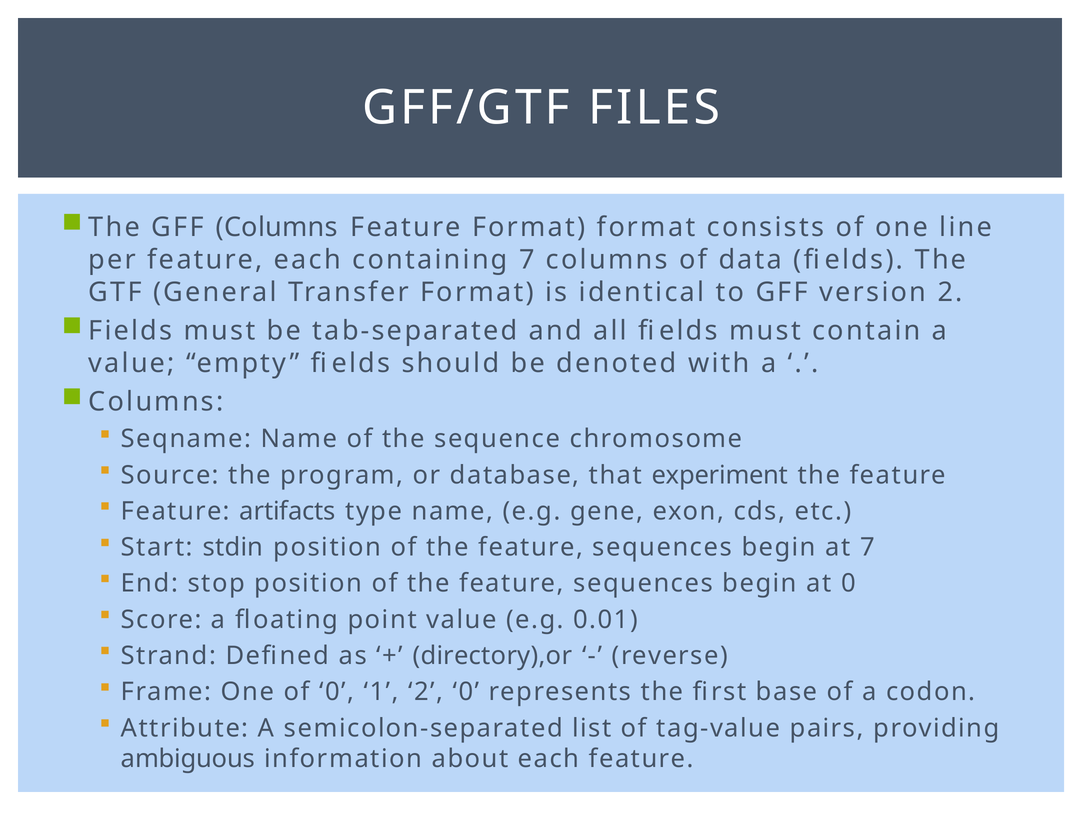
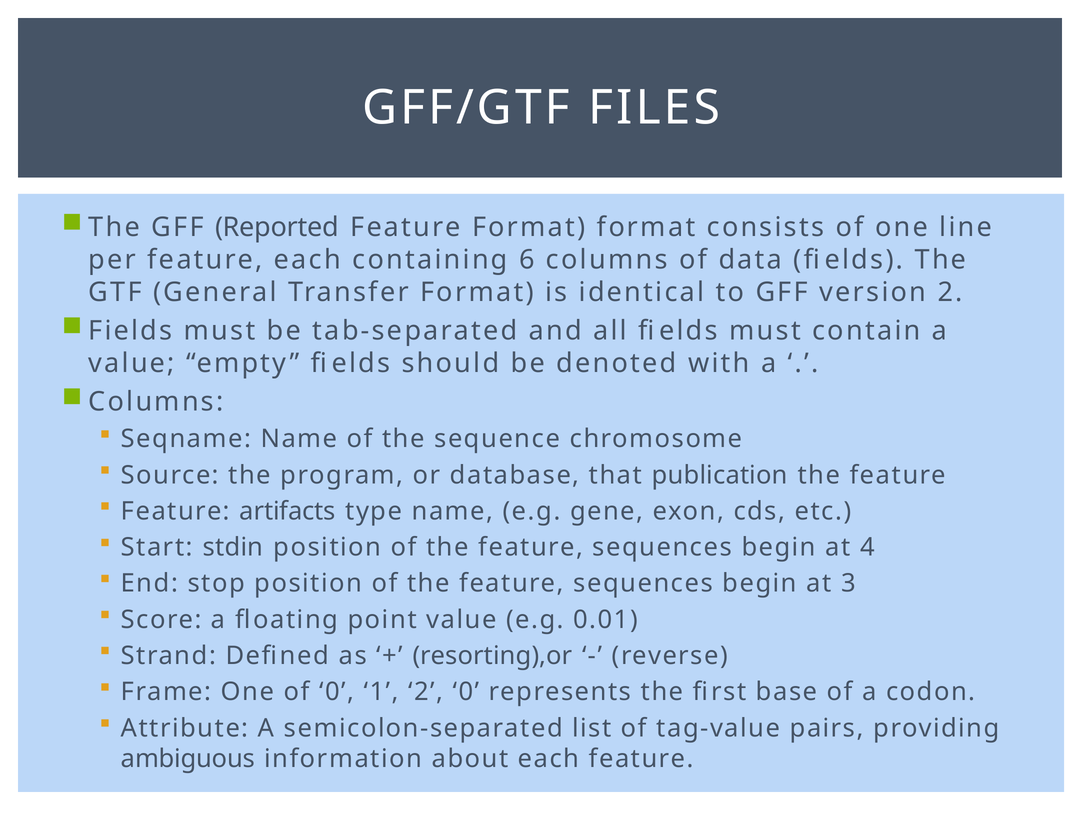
GFF Columns: Columns -> Reported (277, 227)
containing 7: 7 -> 6 (527, 260)
experiment: experiment -> publication (720, 475)
at 7: 7 -> 4 (868, 547)
at 0: 0 -> 3 (848, 583)
directory),or: directory),or -> resorting),or (492, 655)
